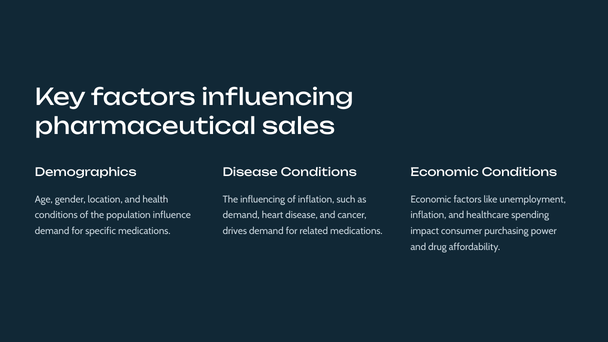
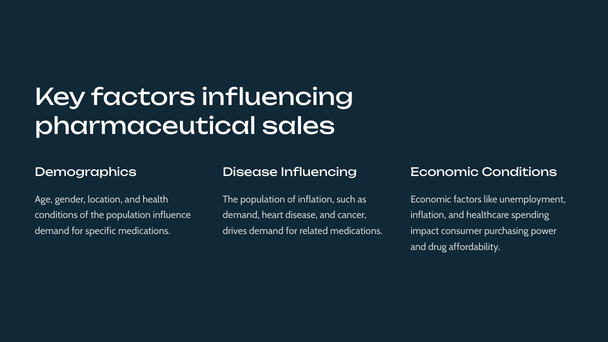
Disease Conditions: Conditions -> Influencing (319, 172)
influencing: influencing -> population (263, 199)
